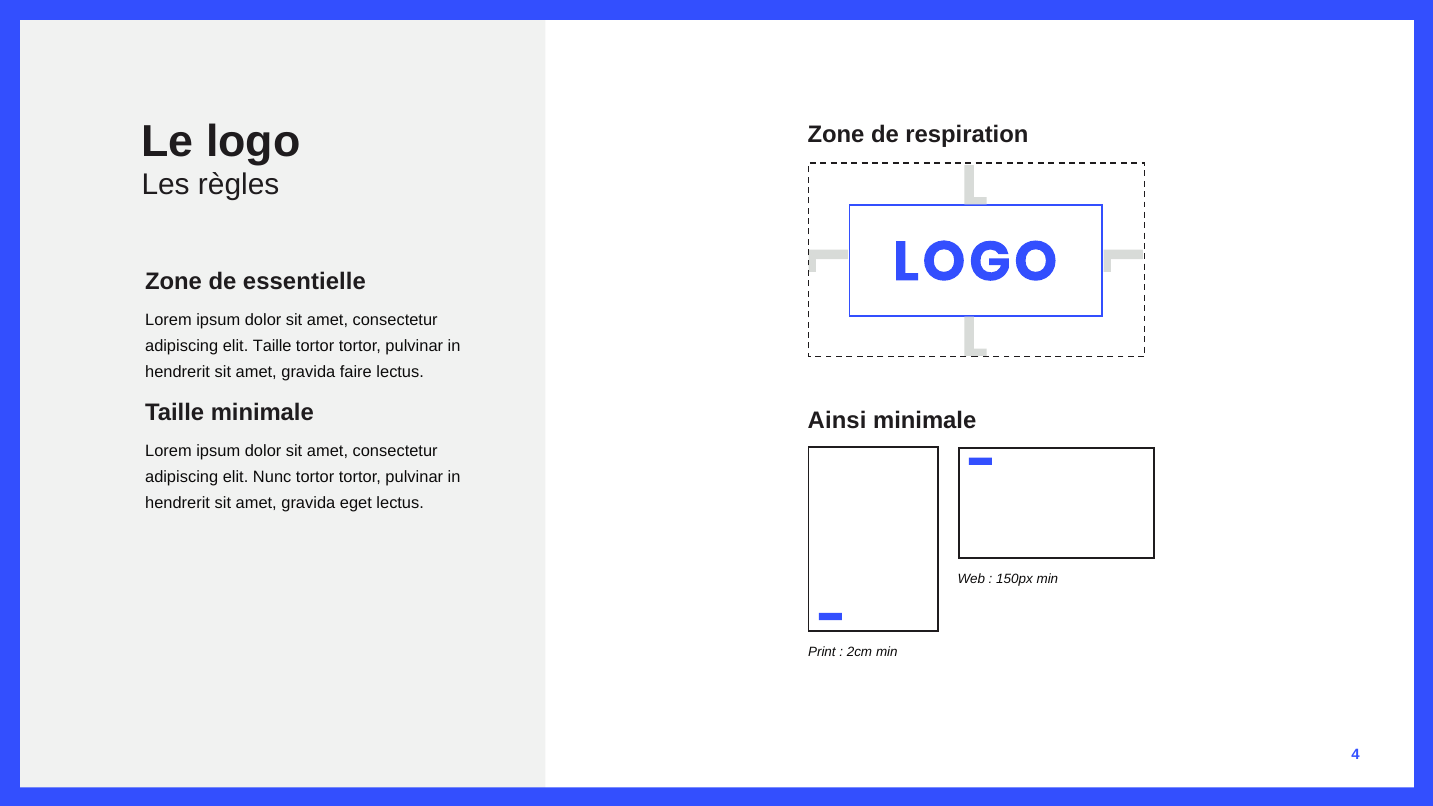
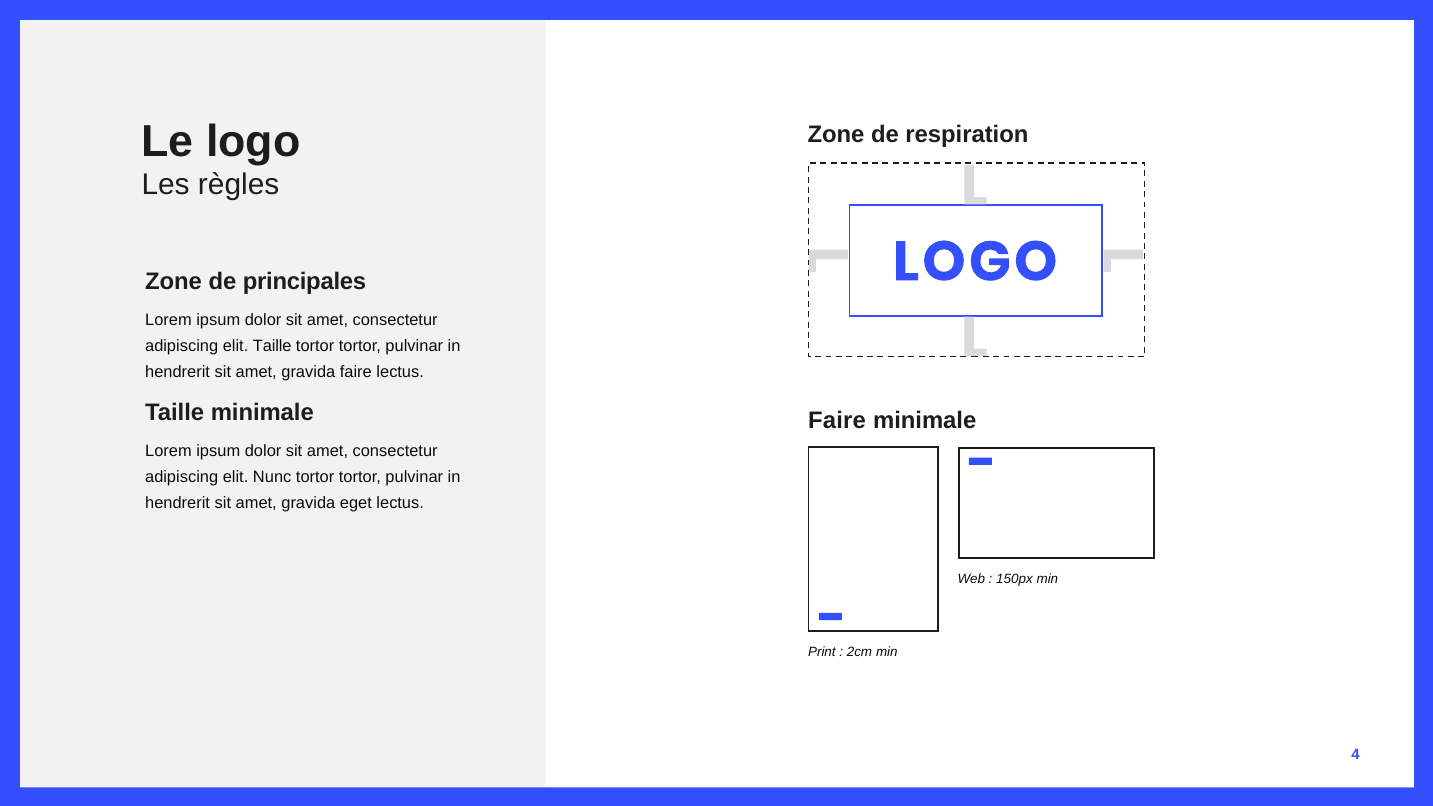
essentielle: essentielle -> principales (305, 282)
Ainsi: Ainsi -> Faire (837, 421)
